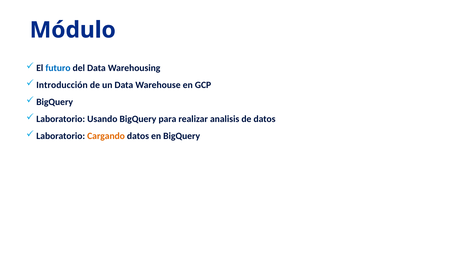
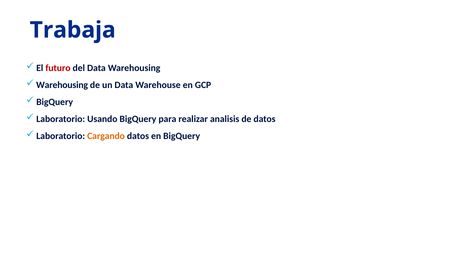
Módulo: Módulo -> Trabaja (73, 30)
futuro colour: blue -> red (58, 68)
Introducción: Introducción -> Warehousing (62, 85)
